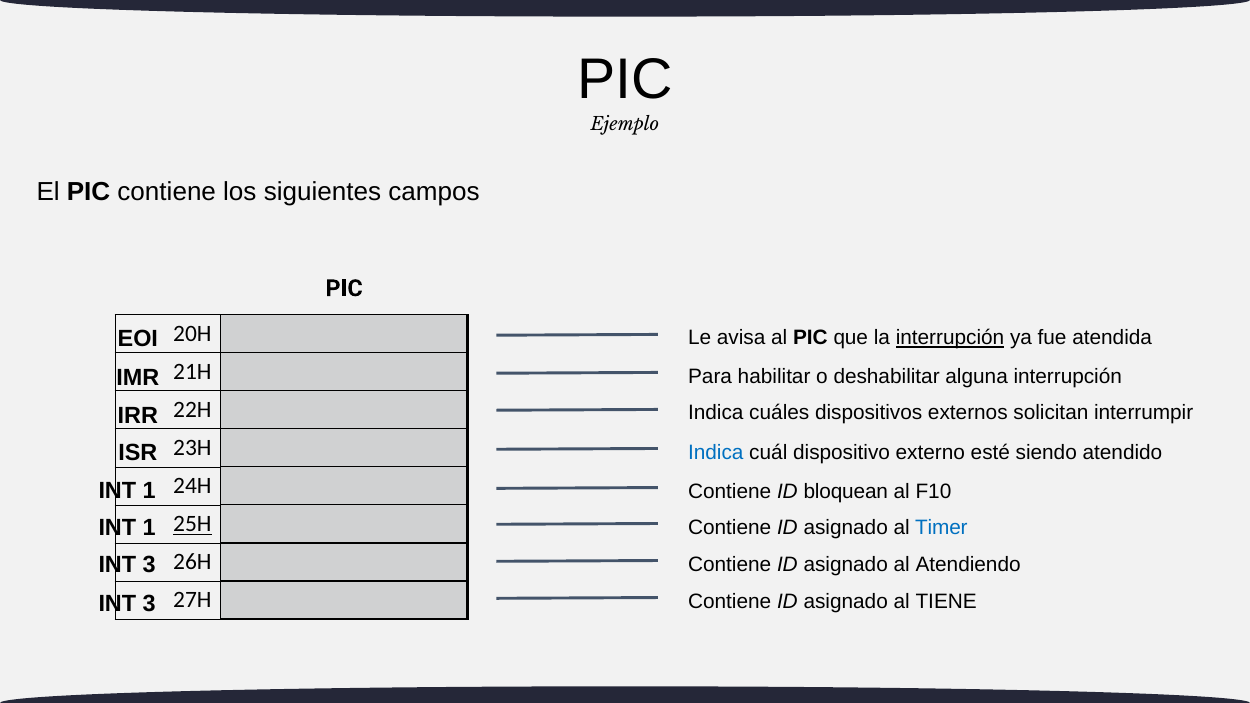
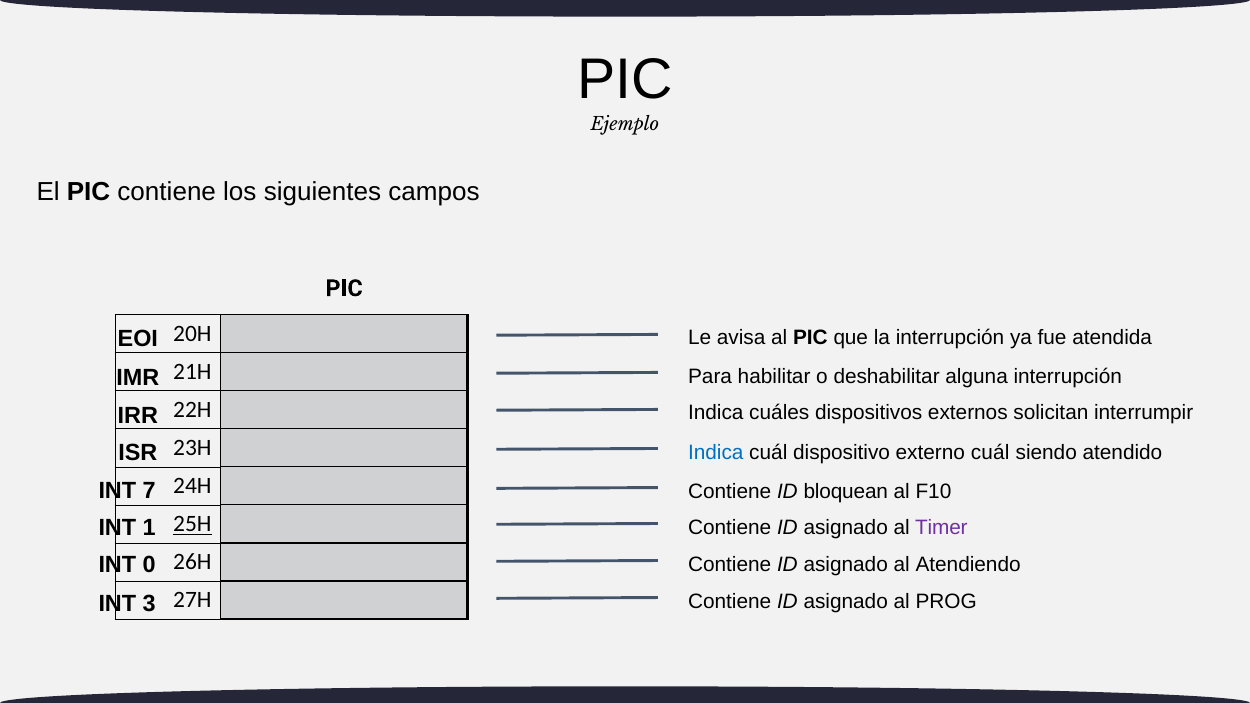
interrupción underline: present -> none (950, 338)
externo esté: esté -> cuál (990, 452)
1: 1 -> 7 (149, 491)
Timer colour: blue -> purple (941, 527)
3: 3 -> 0 (149, 565)
TIENE: TIENE -> PROG (946, 601)
